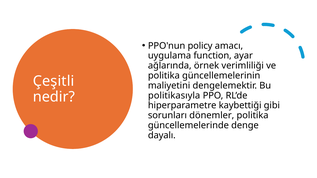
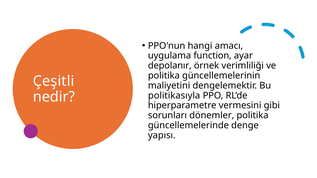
policy: policy -> hangi (200, 46)
ağlarında: ağlarında -> depolanır (170, 66)
kaybettiği: kaybettiği -> vermesini (240, 106)
dayalı: dayalı -> yapısı (162, 136)
